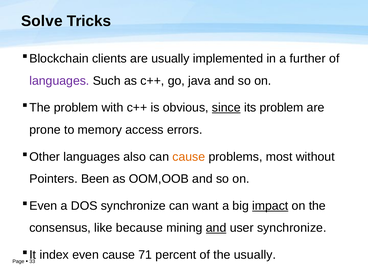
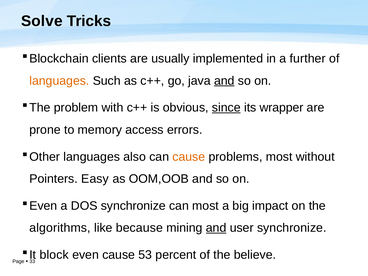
languages colour: purple -> orange (59, 81)
and underline: none -> present (224, 81)
its problem: problem -> wrapper (282, 108)
Been: Been -> Easy (95, 179)
can want: want -> most (206, 206)
impact underline: present -> none (270, 206)
consensus: consensus -> algorithms (60, 228)
index: index -> block (54, 255)
71: 71 -> 53 (145, 255)
the usually: usually -> believe (255, 255)
